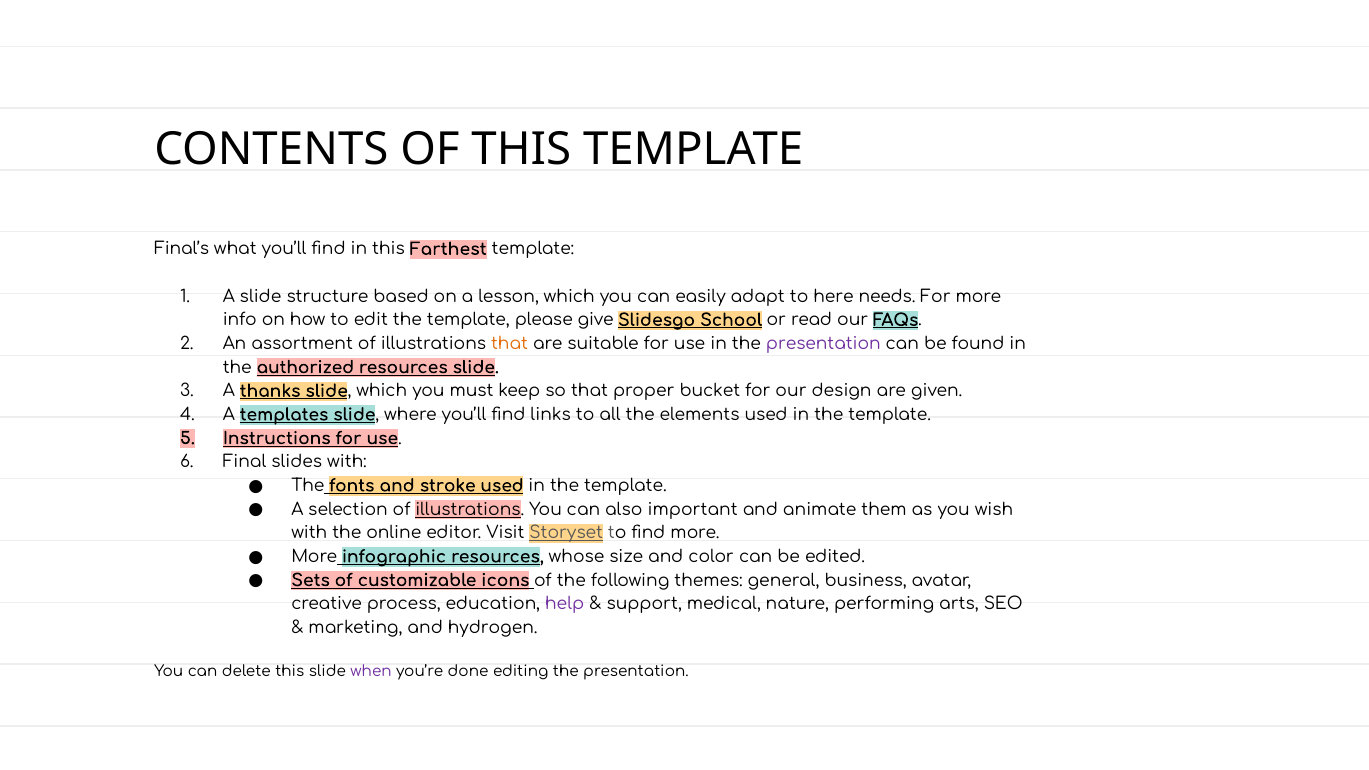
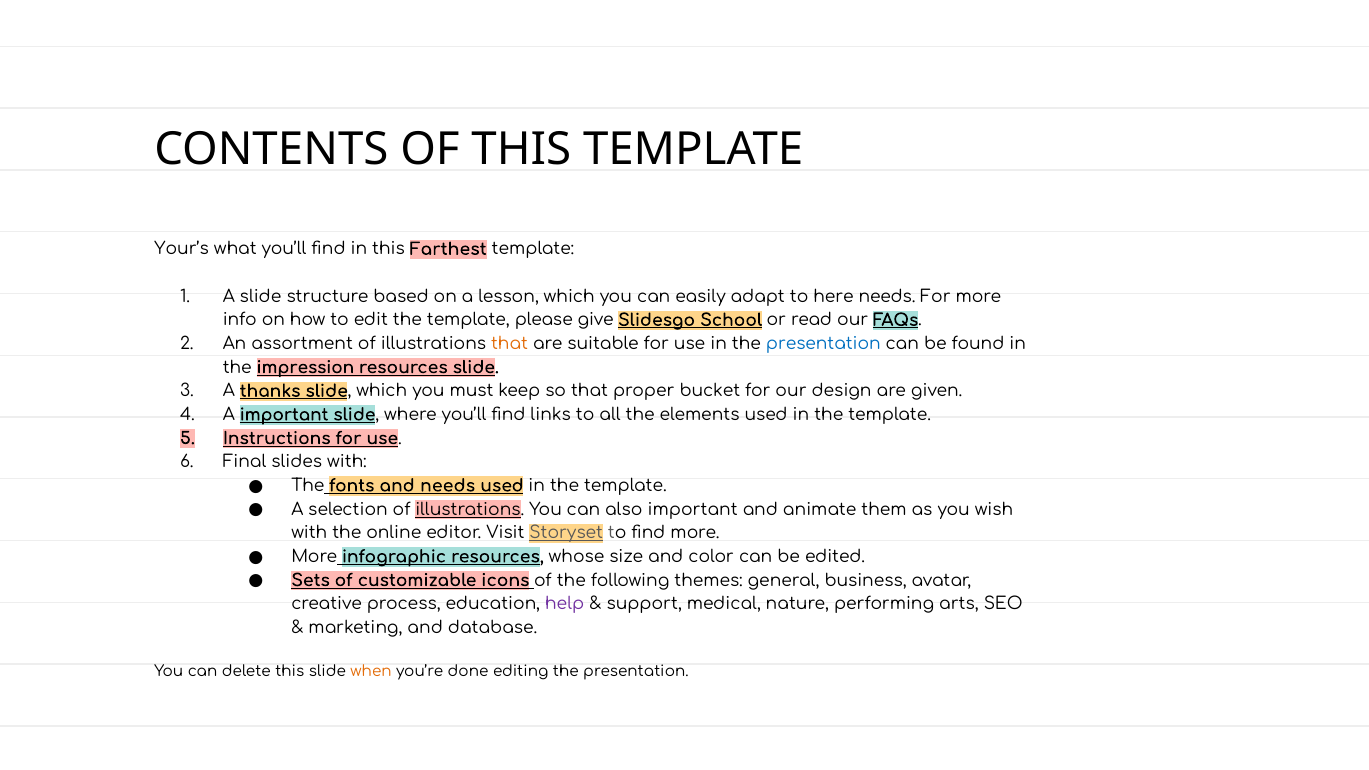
Final’s: Final’s -> Your’s (182, 249)
presentation colour: purple -> blue (823, 344)
authorized: authorized -> impression (305, 368)
A templates: templates -> important (284, 415)
and stroke: stroke -> needs (448, 486)
hydrogen: hydrogen -> database (493, 628)
when colour: purple -> orange (371, 671)
